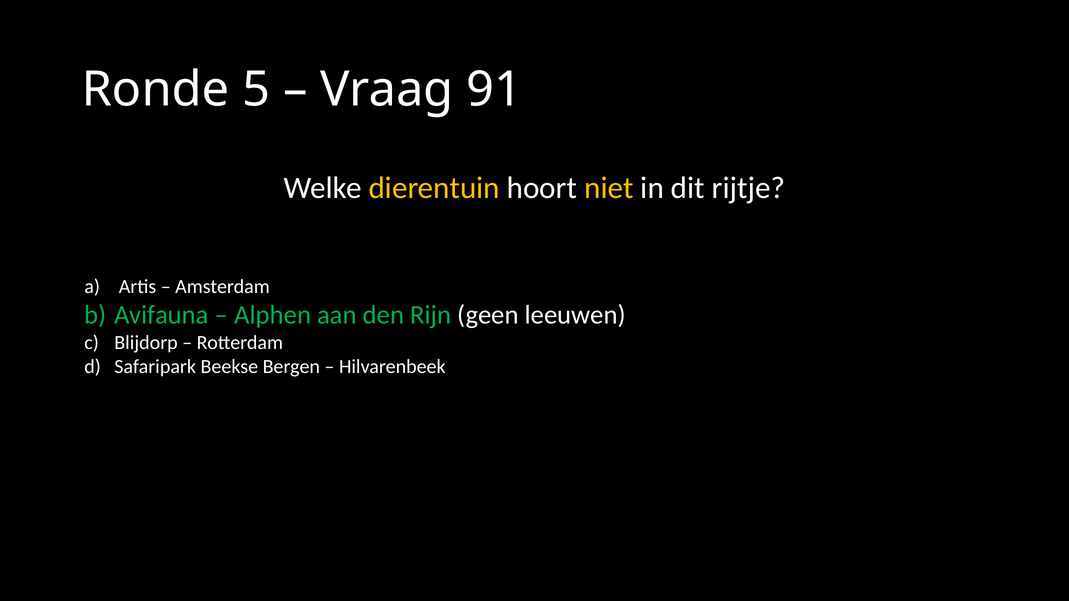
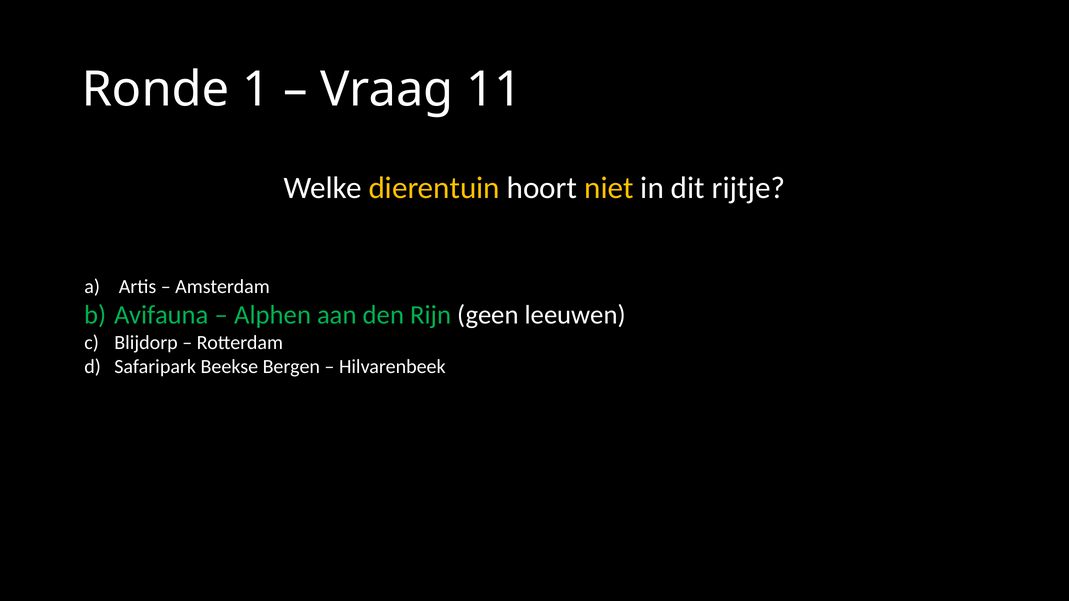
5: 5 -> 1 (256, 90)
91: 91 -> 11 (494, 90)
